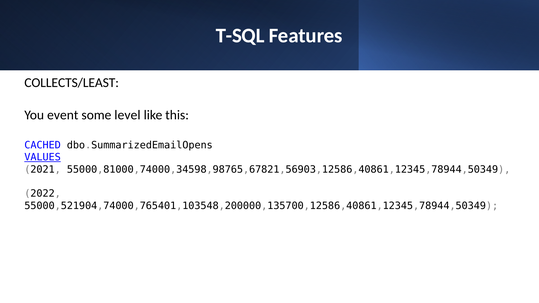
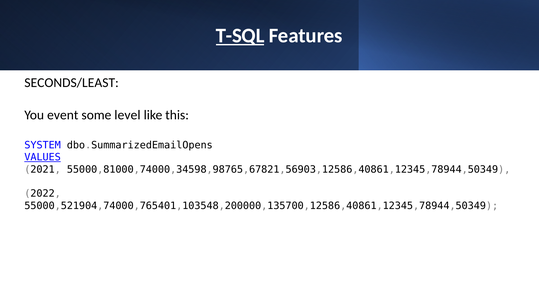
T-SQL underline: none -> present (240, 36)
COLLECTS/LEAST: COLLECTS/LEAST -> SECONDS/LEAST (72, 83)
CACHED: CACHED -> SYSTEM (43, 145)
